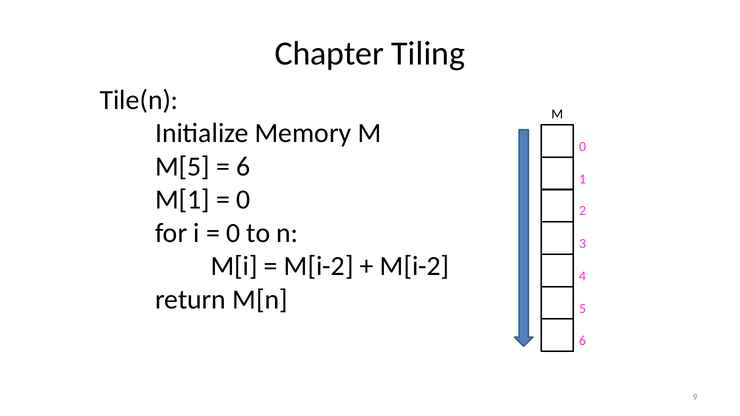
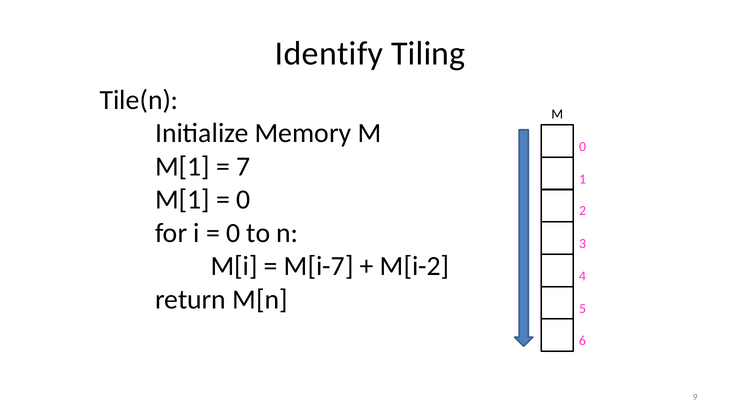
Chapter: Chapter -> Identify (329, 54)
M[5: M[5 -> M[1 (182, 167)
6: 6 -> 7 (243, 167)
M[i-2: M[i-2 -> M[i-7 (319, 266)
